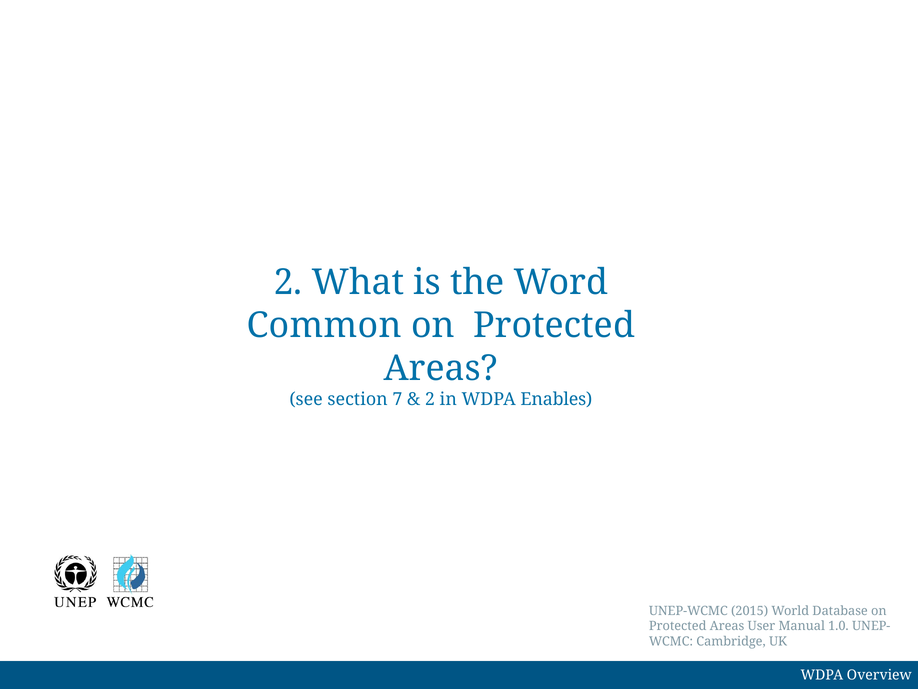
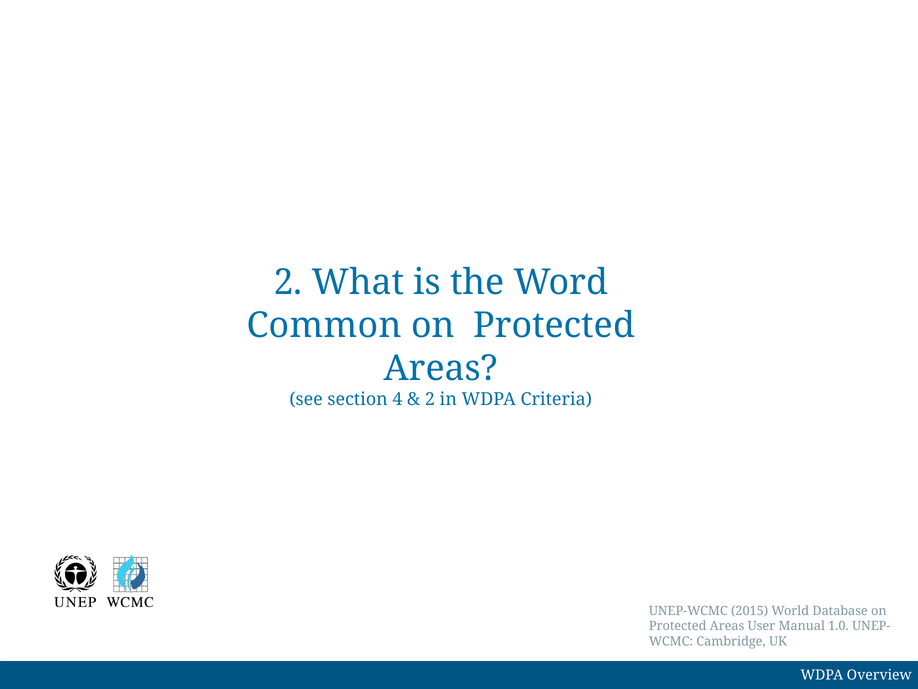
7: 7 -> 4 (397, 399)
Enables: Enables -> Criteria (556, 399)
